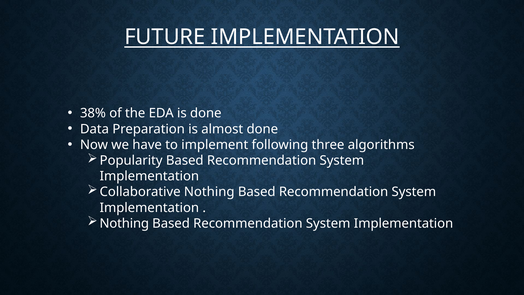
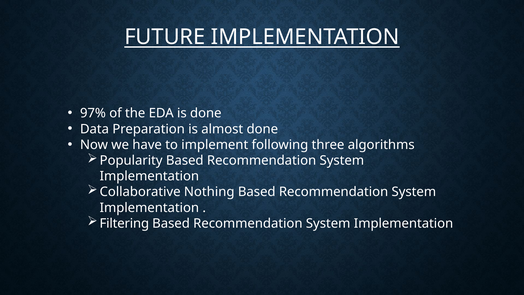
38%: 38% -> 97% (93, 113)
Nothing: Nothing -> Filtering (124, 223)
